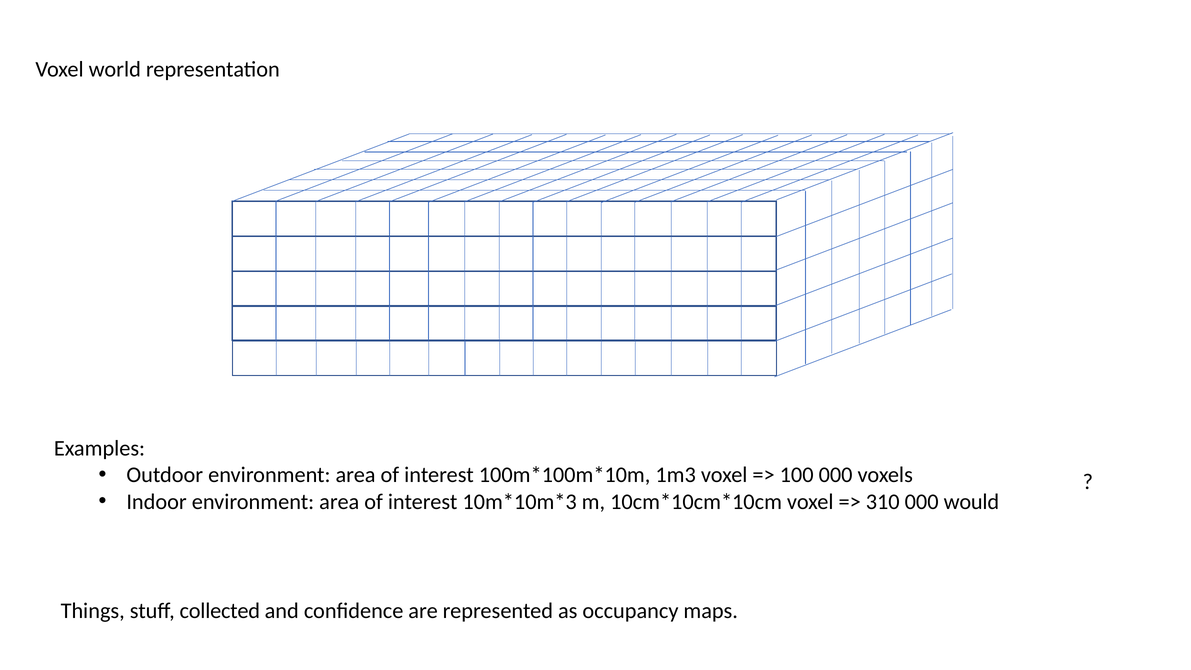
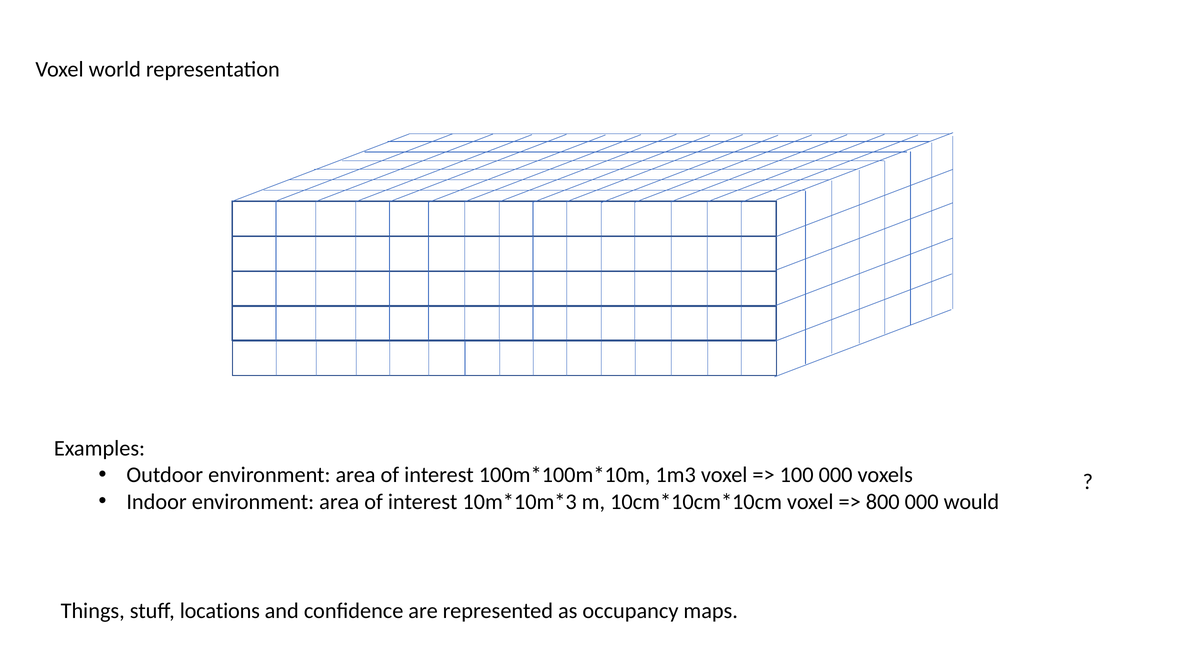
310: 310 -> 800 (883, 502)
collected: collected -> locations (220, 611)
